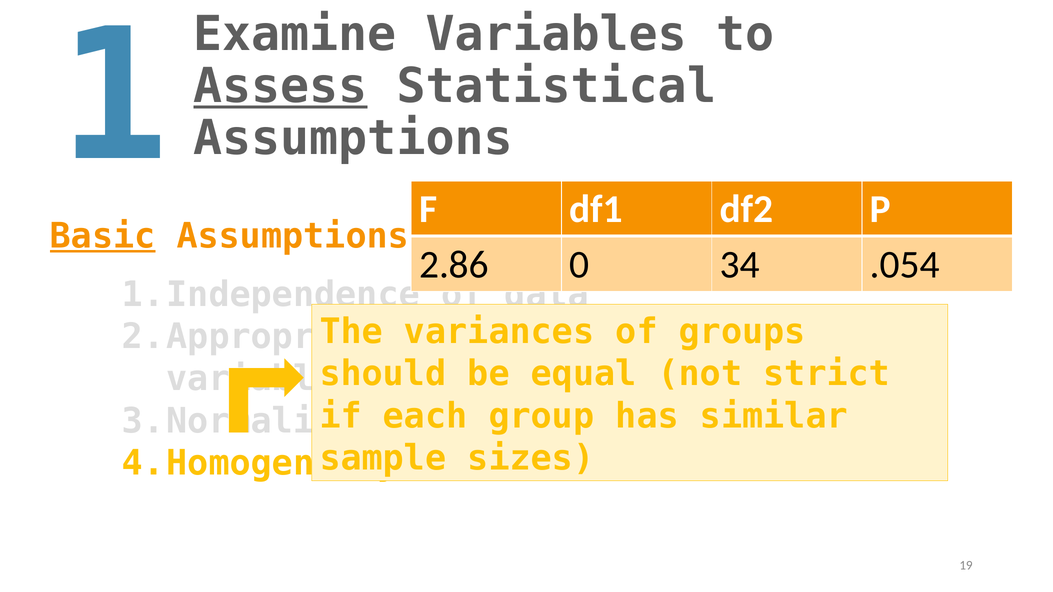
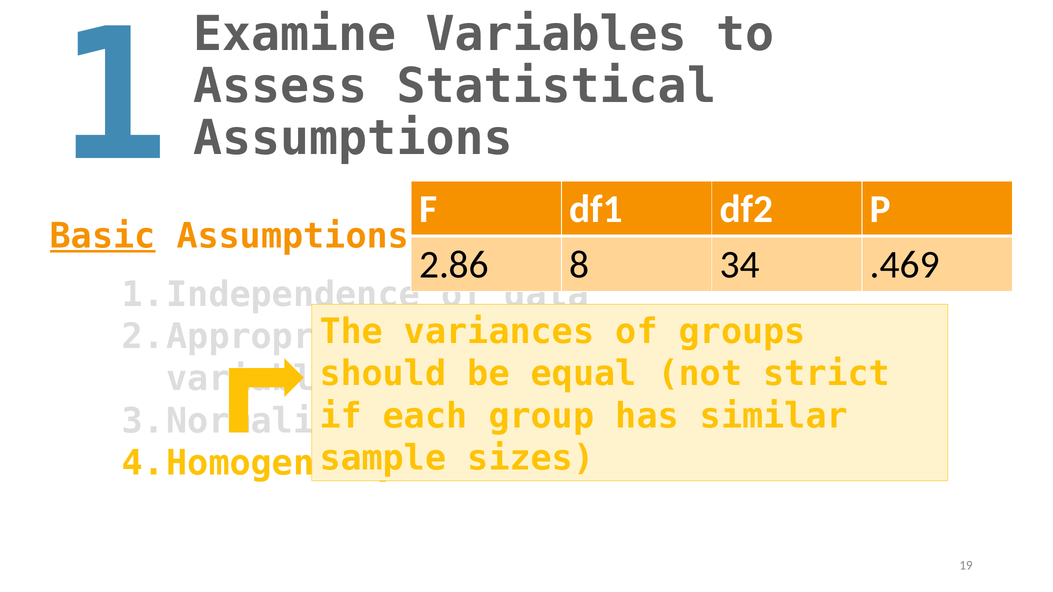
Assess underline: present -> none (280, 86)
0: 0 -> 8 (579, 265)
.054: .054 -> .469 (905, 265)
